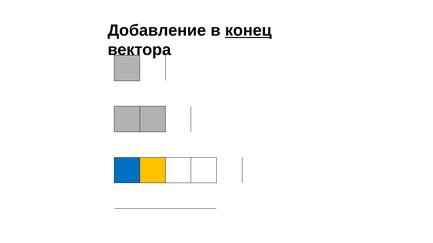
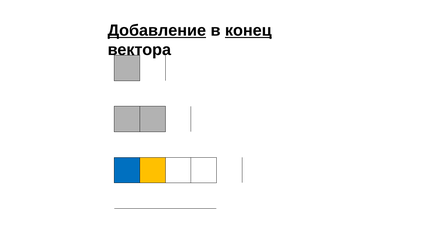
Добавление underline: none -> present (157, 30)
